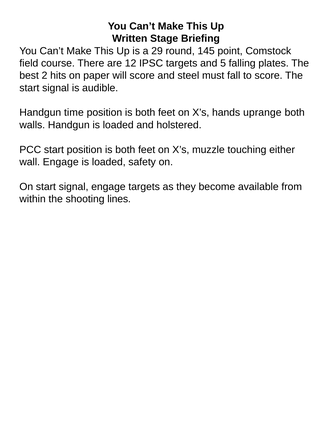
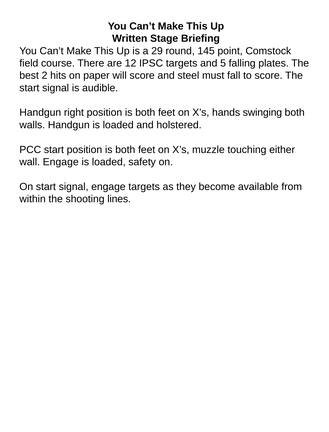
time: time -> right (74, 113)
uprange: uprange -> swinging (262, 113)
